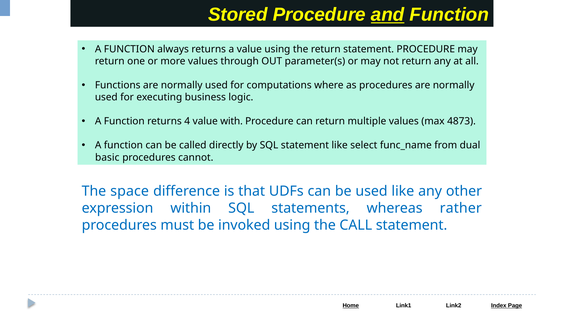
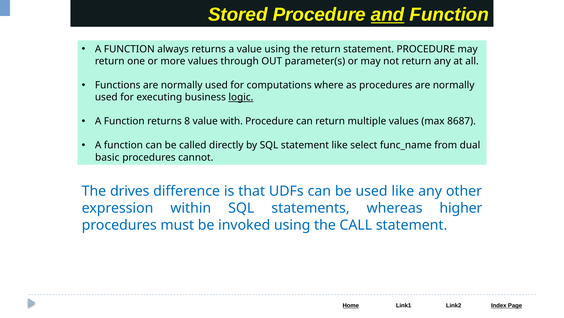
logic underline: none -> present (241, 97)
4: 4 -> 8 (187, 121)
4873: 4873 -> 8687 (462, 121)
space: space -> drives (130, 191)
rather: rather -> higher (461, 208)
